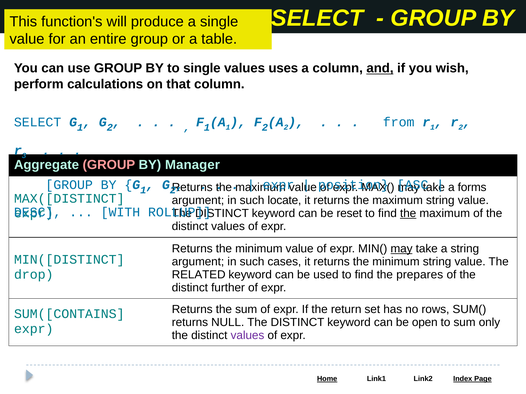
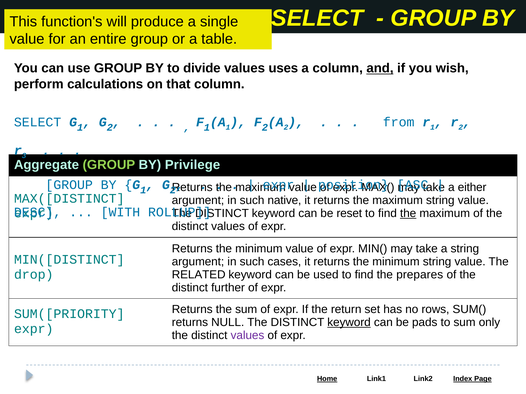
to single: single -> divide (202, 68)
GROUP colour: pink -> light green (109, 165)
Manager: Manager -> Privilege (193, 165)
forms: forms -> either (472, 188)
locate: locate -> native (284, 201)
may underline: present -> none (402, 249)
SUM([CONTAINS: SUM([CONTAINS -> SUM([PRIORITY (69, 314)
keyword underline: none -> present (349, 323)
open: open -> pads (425, 323)
